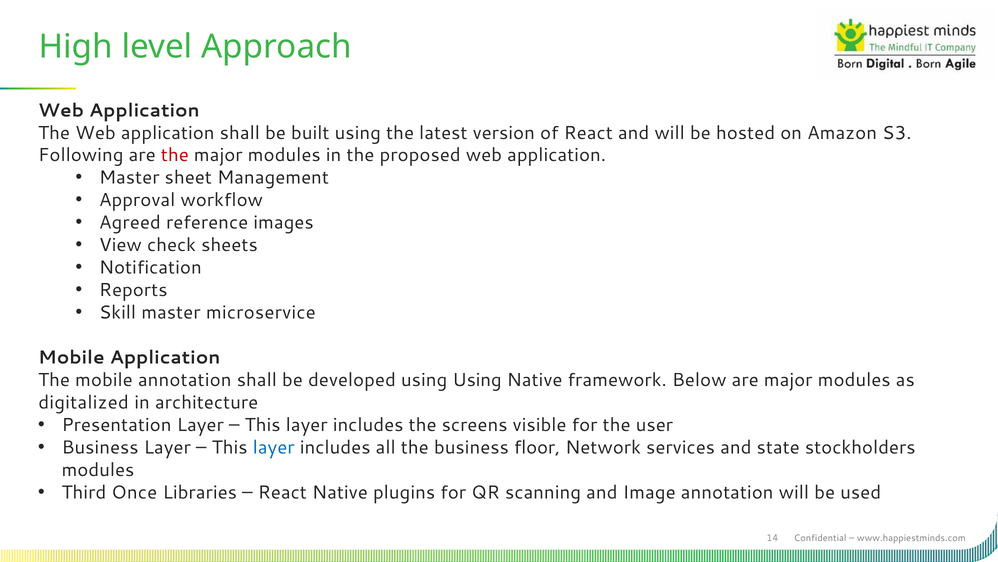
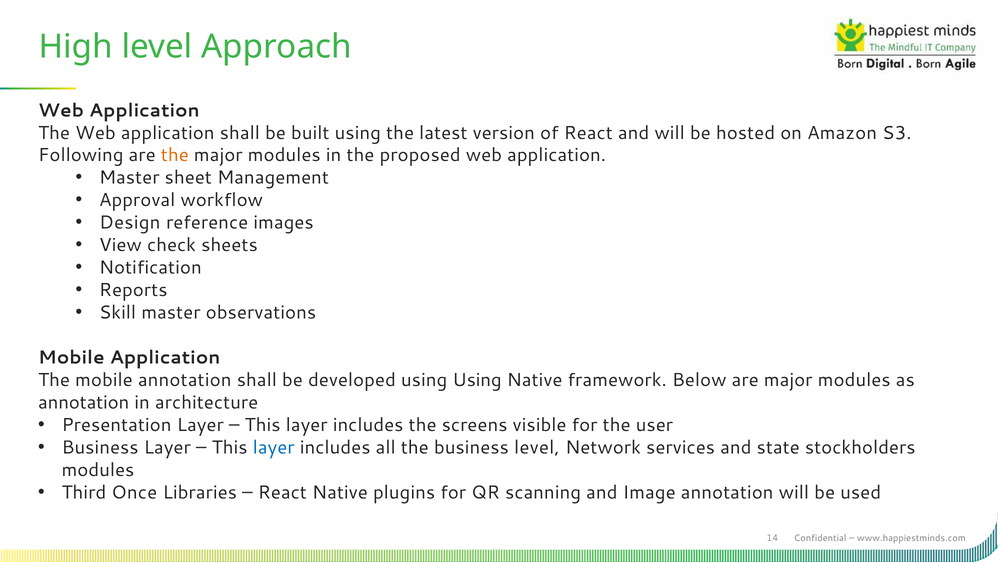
the colour: red -> orange (175, 155)
Agreed: Agreed -> Design (130, 222)
microservice: microservice -> observations (261, 312)
digitalized: digitalized -> annotation (84, 402)
business floor: floor -> level (537, 447)
